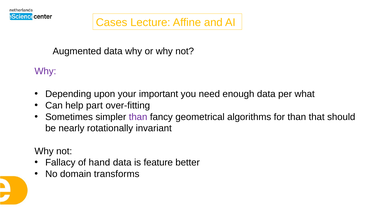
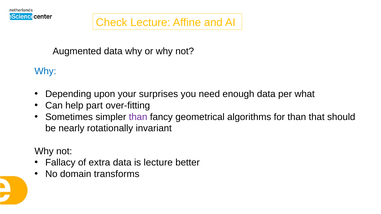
Cases: Cases -> Check (112, 22)
Why colour: purple -> blue (45, 71)
important: important -> surprises (159, 94)
hand: hand -> extra (99, 163)
is feature: feature -> lecture (158, 163)
